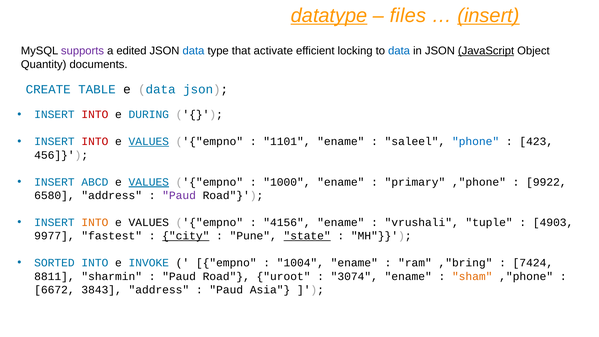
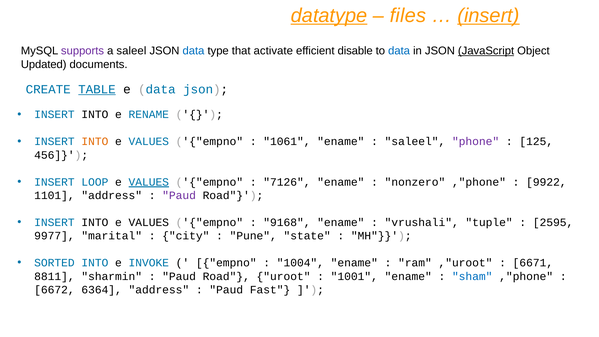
a edited: edited -> saleel (131, 51)
locking: locking -> disable (355, 51)
Quantity: Quantity -> Updated (44, 64)
TABLE underline: none -> present (97, 89)
INTO colour: red -> black (95, 115)
DURING: DURING -> RENAME (149, 115)
INTO colour: red -> orange (95, 142)
VALUES underline: present -> none (149, 142)
1101: 1101 -> 1061 (287, 142)
phone colour: blue -> purple (476, 142)
423: 423 -> 125 (536, 142)
ABCD: ABCD -> LOOP (95, 182)
1000: 1000 -> 7126 (287, 182)
primary: primary -> nonzero (415, 182)
6580: 6580 -> 1101 (54, 195)
INTO colour: orange -> black (95, 222)
4156: 4156 -> 9168 (287, 222)
4903: 4903 -> 2595 (553, 222)
fastest: fastest -> marital (112, 236)
city underline: present -> none (186, 236)
state underline: present -> none (307, 236)
,"bring: ,"bring -> ,"uroot (465, 263)
7424: 7424 -> 6671 (533, 263)
3074: 3074 -> 1001 (354, 276)
sham colour: orange -> blue (472, 276)
3843: 3843 -> 6364 (102, 290)
Asia: Asia -> Fast (270, 290)
